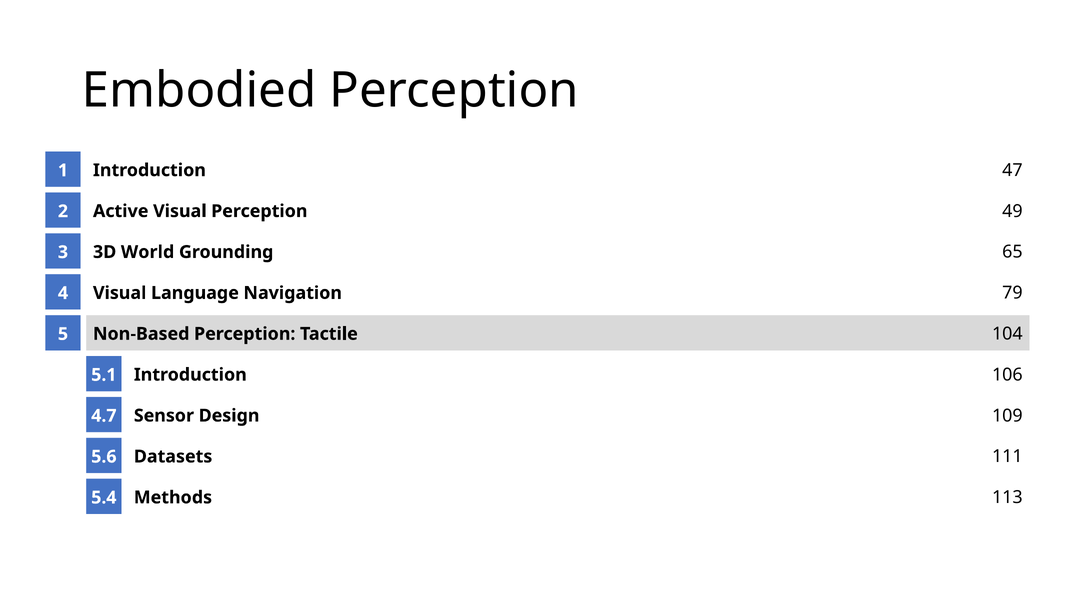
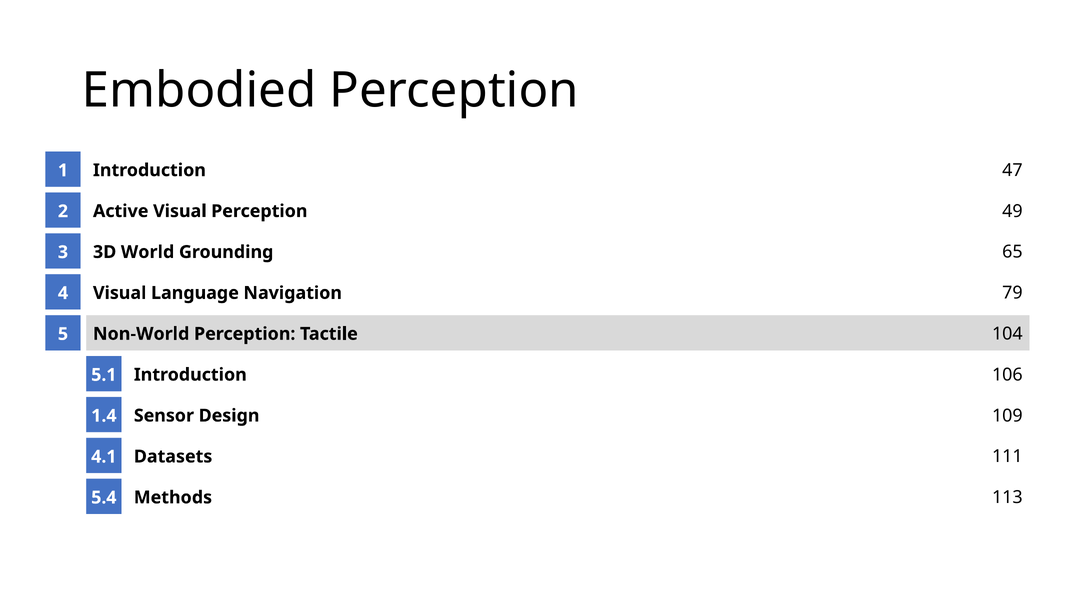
Non-Based: Non-Based -> Non-World (141, 334)
4.7: 4.7 -> 1.4 (104, 416)
5.6: 5.6 -> 4.1 (104, 456)
